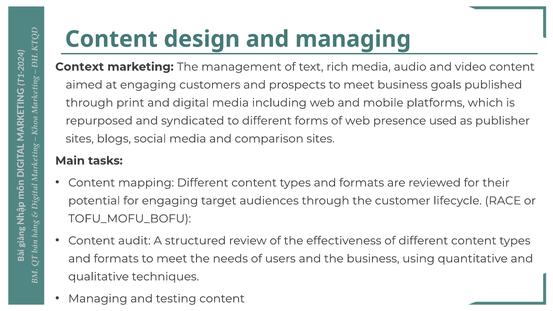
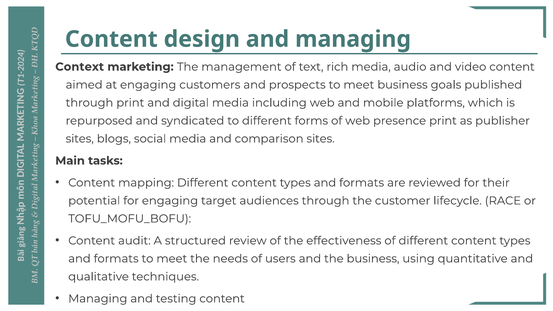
presence used: used -> print (443, 121)
